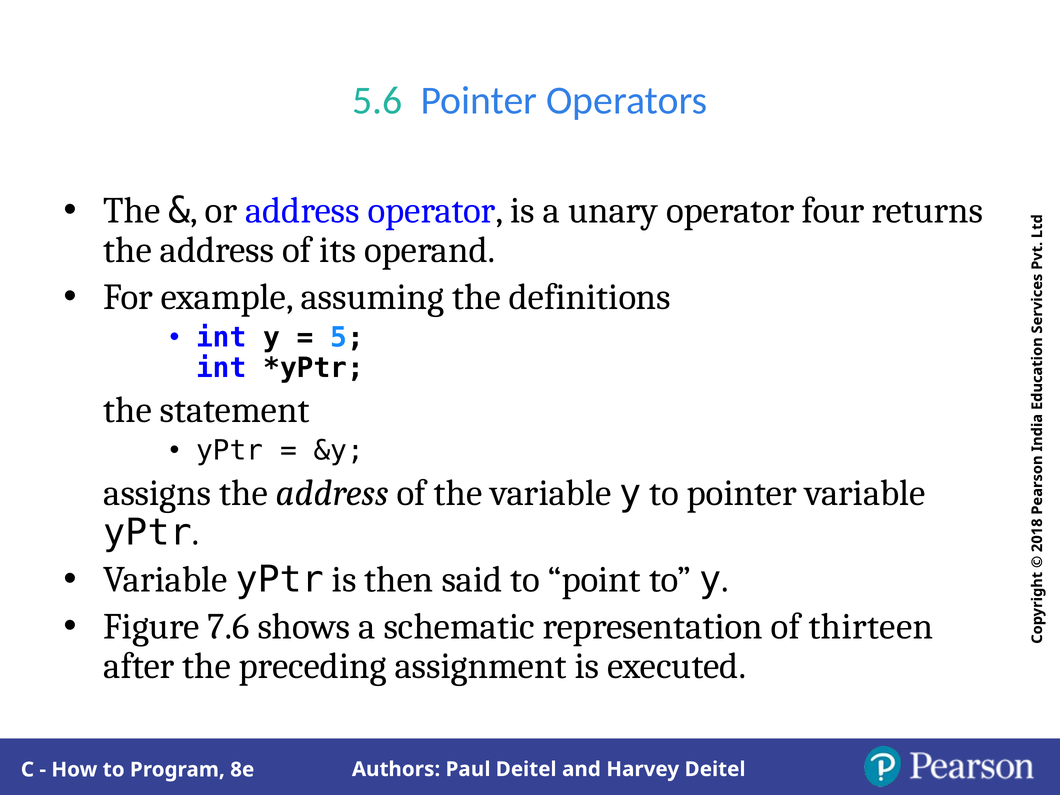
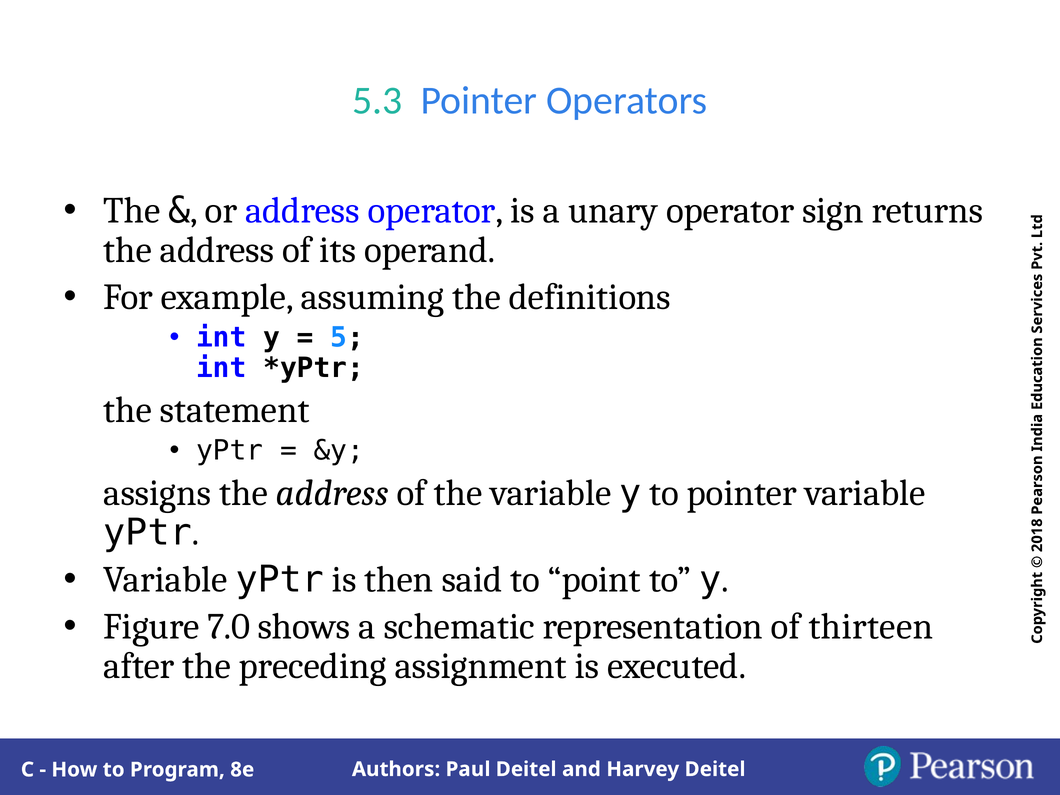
5.6: 5.6 -> 5.3 (377, 101)
four: four -> sign (833, 210)
7.6: 7.6 -> 7.0 (229, 627)
